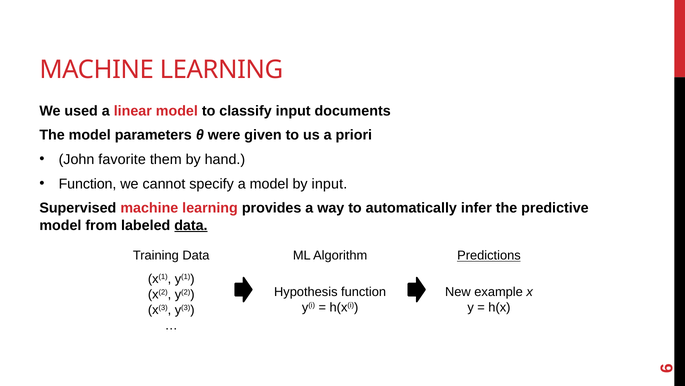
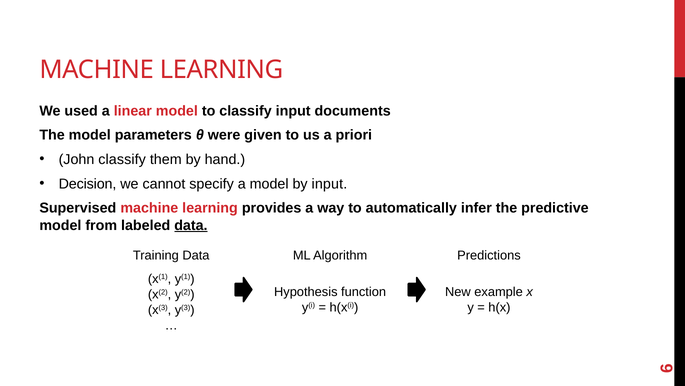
John favorite: favorite -> classify (122, 159)
Function: Function -> Decision (88, 183)
Predictions underline: present -> none (489, 255)
